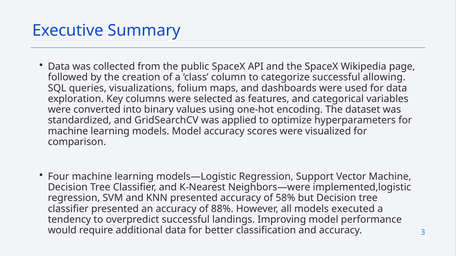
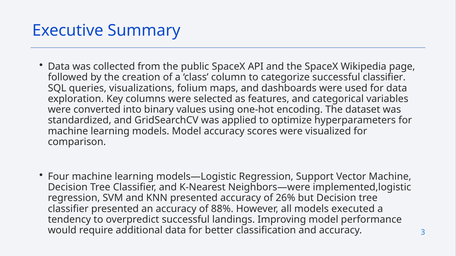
successful allowing: allowing -> classifier (384, 78)
58%: 58% -> 26% (285, 198)
